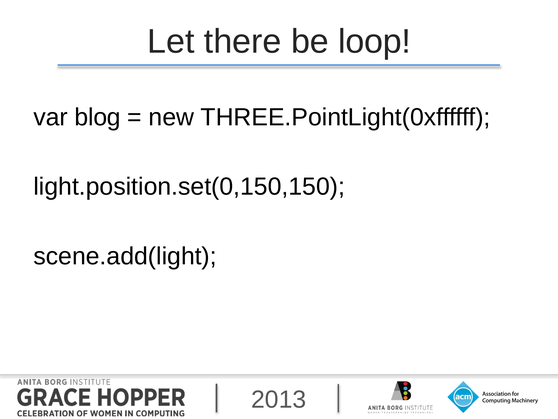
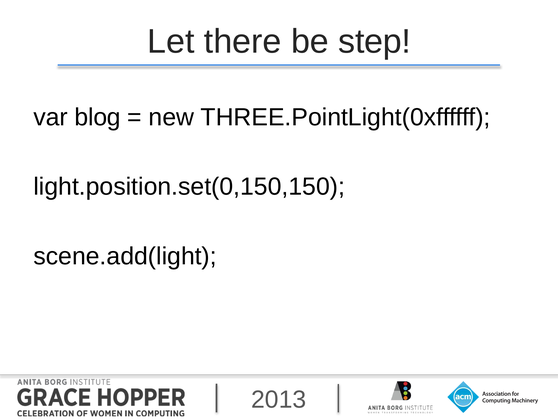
loop: loop -> step (375, 42)
